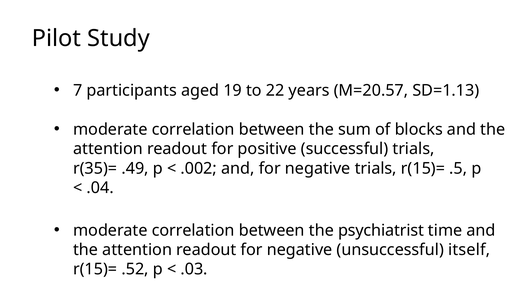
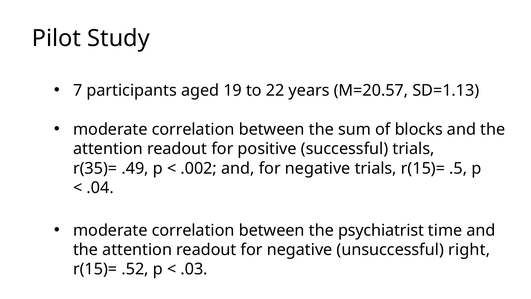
itself: itself -> right (469, 250)
